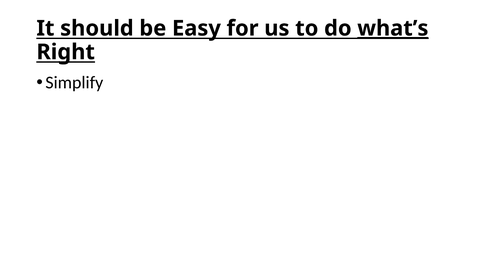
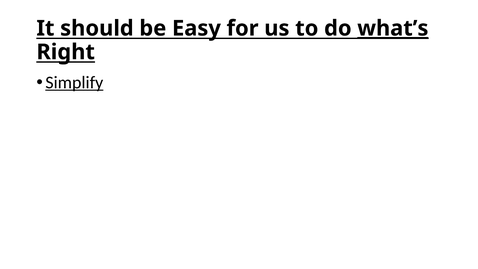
Simplify underline: none -> present (74, 82)
